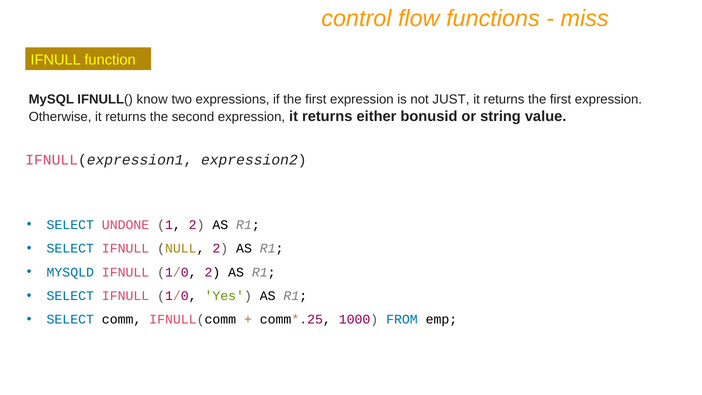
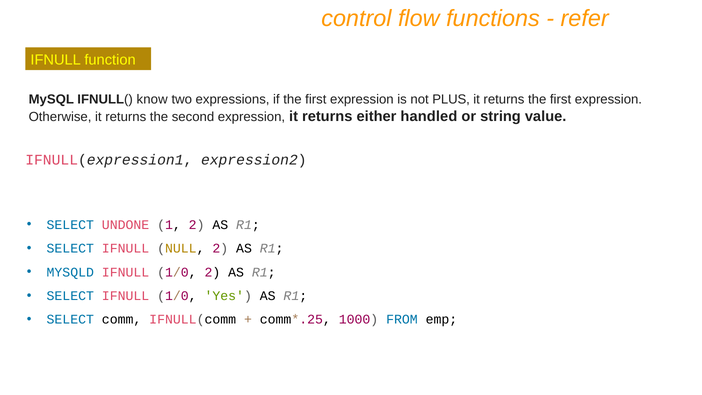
miss: miss -> refer (585, 18)
JUST: JUST -> PLUS (451, 99)
bonusid: bonusid -> handled (429, 116)
